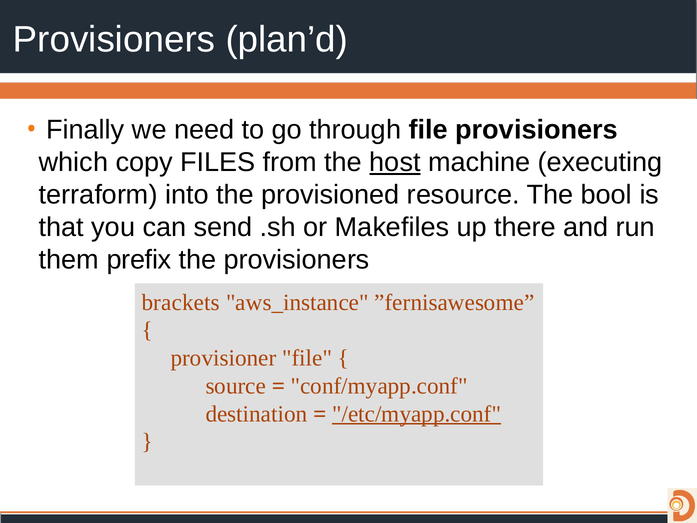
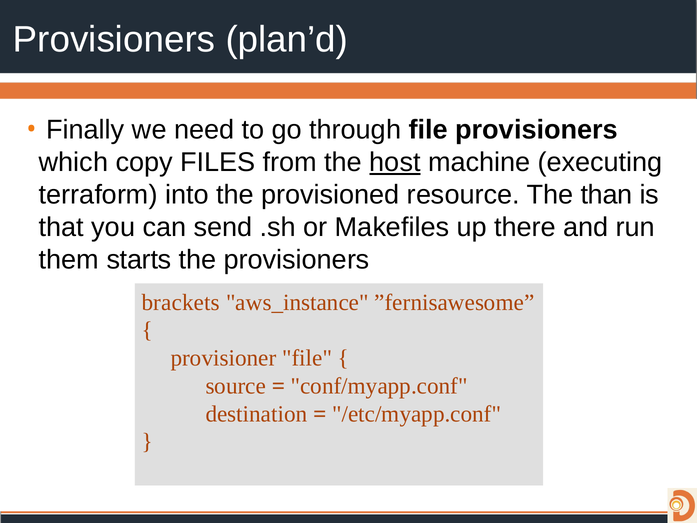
bool: bool -> than (607, 195)
prefix: prefix -> starts (139, 260)
/etc/myapp.conf underline: present -> none (417, 414)
